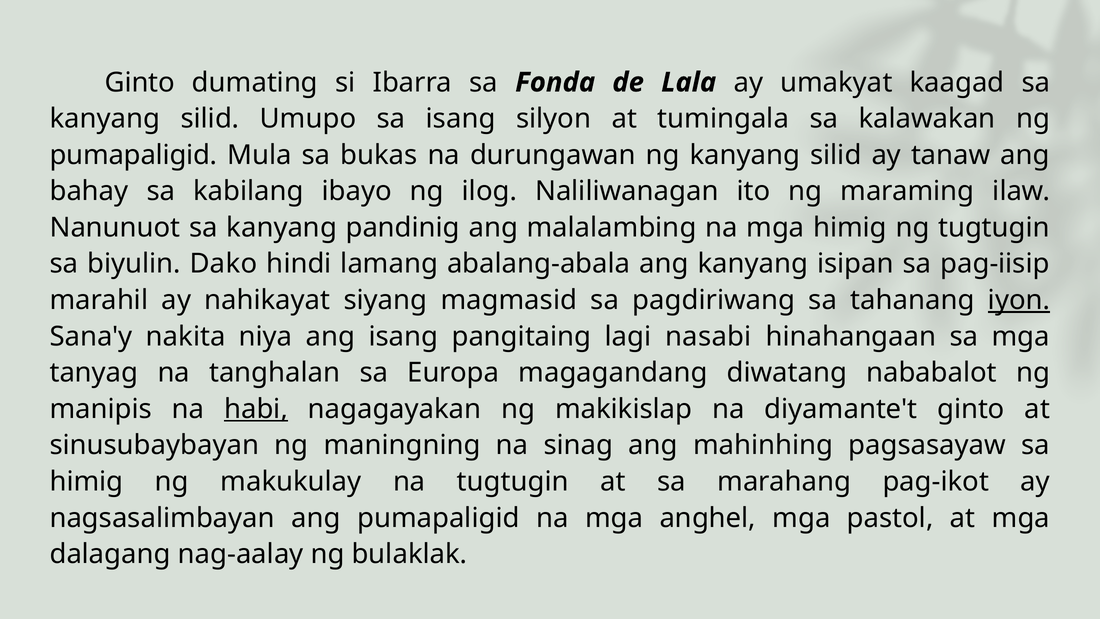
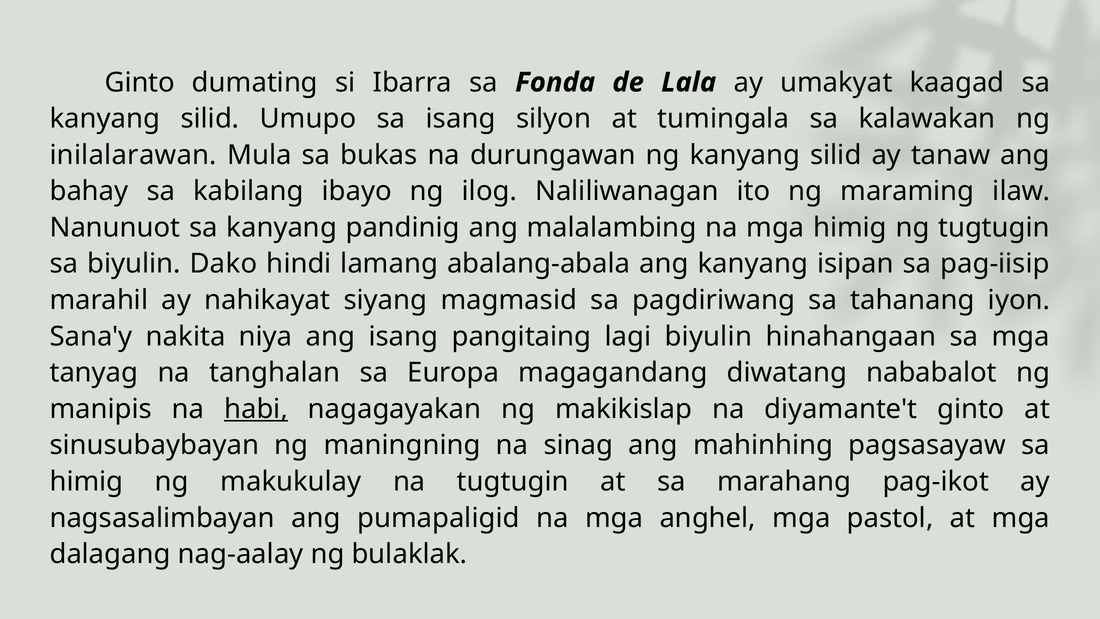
pumapaligid: pumapaligid -> inilalarawan (133, 155)
iyon underline: present -> none (1019, 300)
lagi nasabi: nasabi -> biyulin (708, 336)
